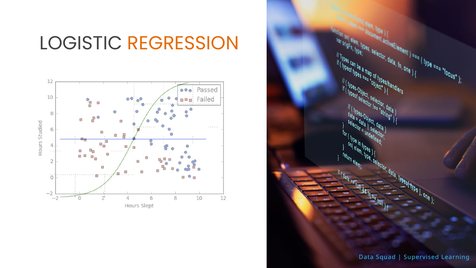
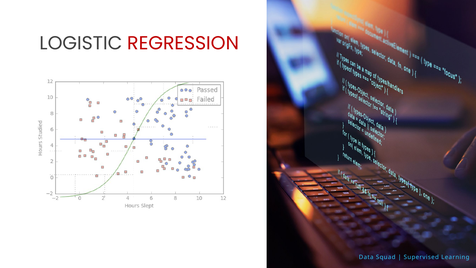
REGRESSION colour: orange -> red (183, 43)
